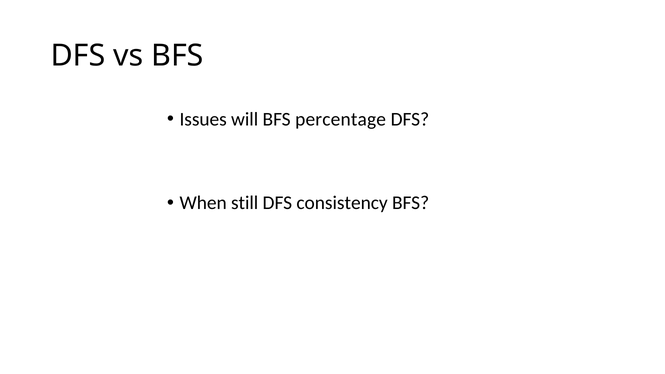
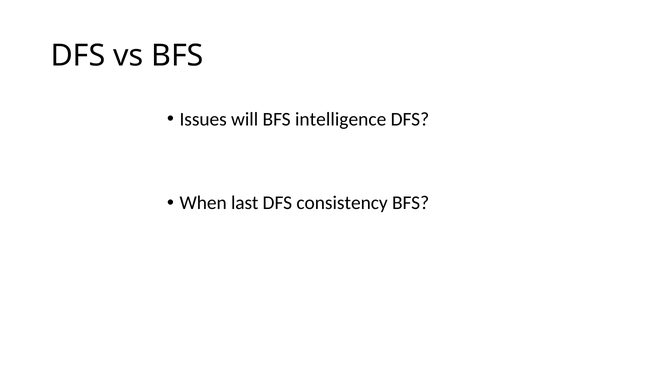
percentage: percentage -> intelligence (341, 119)
still: still -> last (245, 203)
